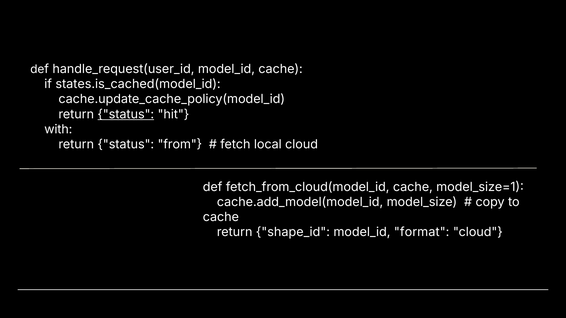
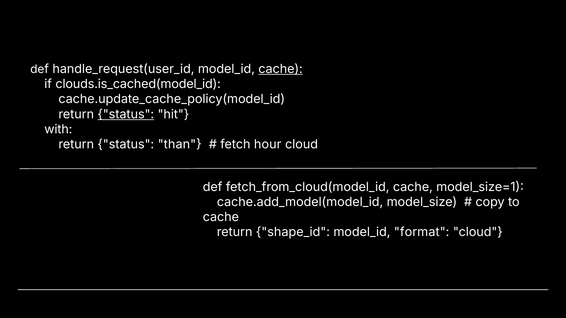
cache underline: none -> present (281, 69)
states.is_cached(model_id: states.is_cached(model_id -> clouds.is_cached(model_id (138, 84)
from: from -> than (180, 145)
local: local -> hour (268, 145)
